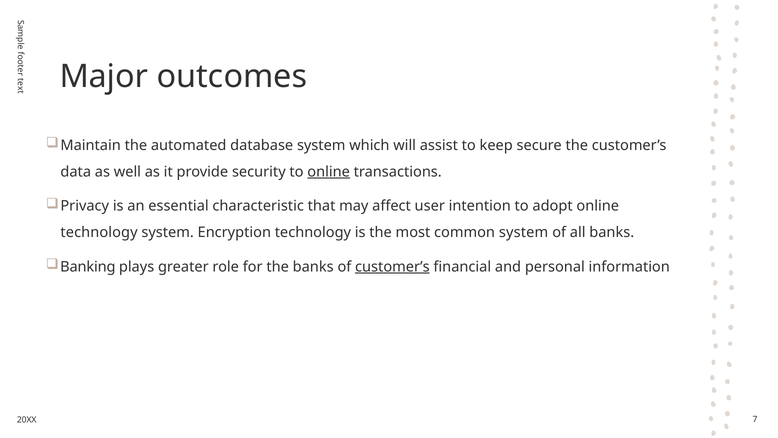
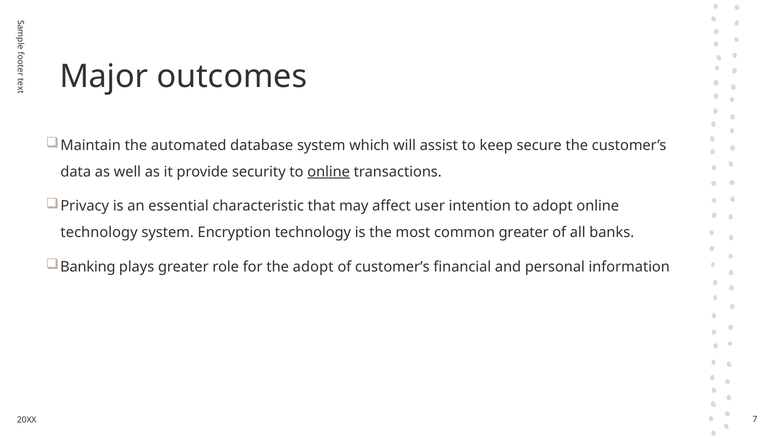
common system: system -> greater (524, 232)
the banks: banks -> adopt (313, 267)
customer’s underline: present -> none (392, 267)
